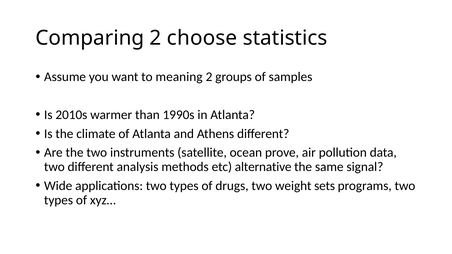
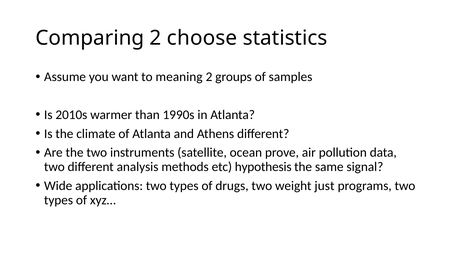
alternative: alternative -> hypothesis (263, 167)
sets: sets -> just (324, 186)
